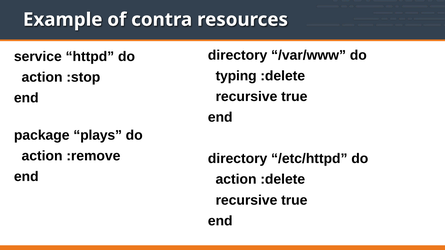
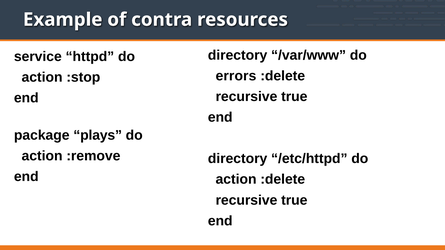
typing: typing -> errors (236, 76)
